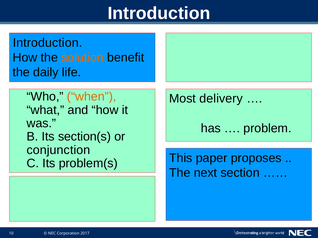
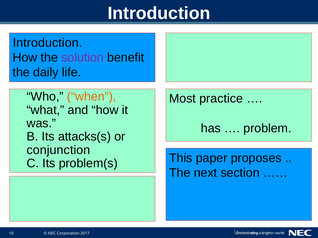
solution colour: orange -> purple (83, 58)
delivery: delivery -> practice (221, 99)
section(s: section(s -> attacks(s (85, 137)
